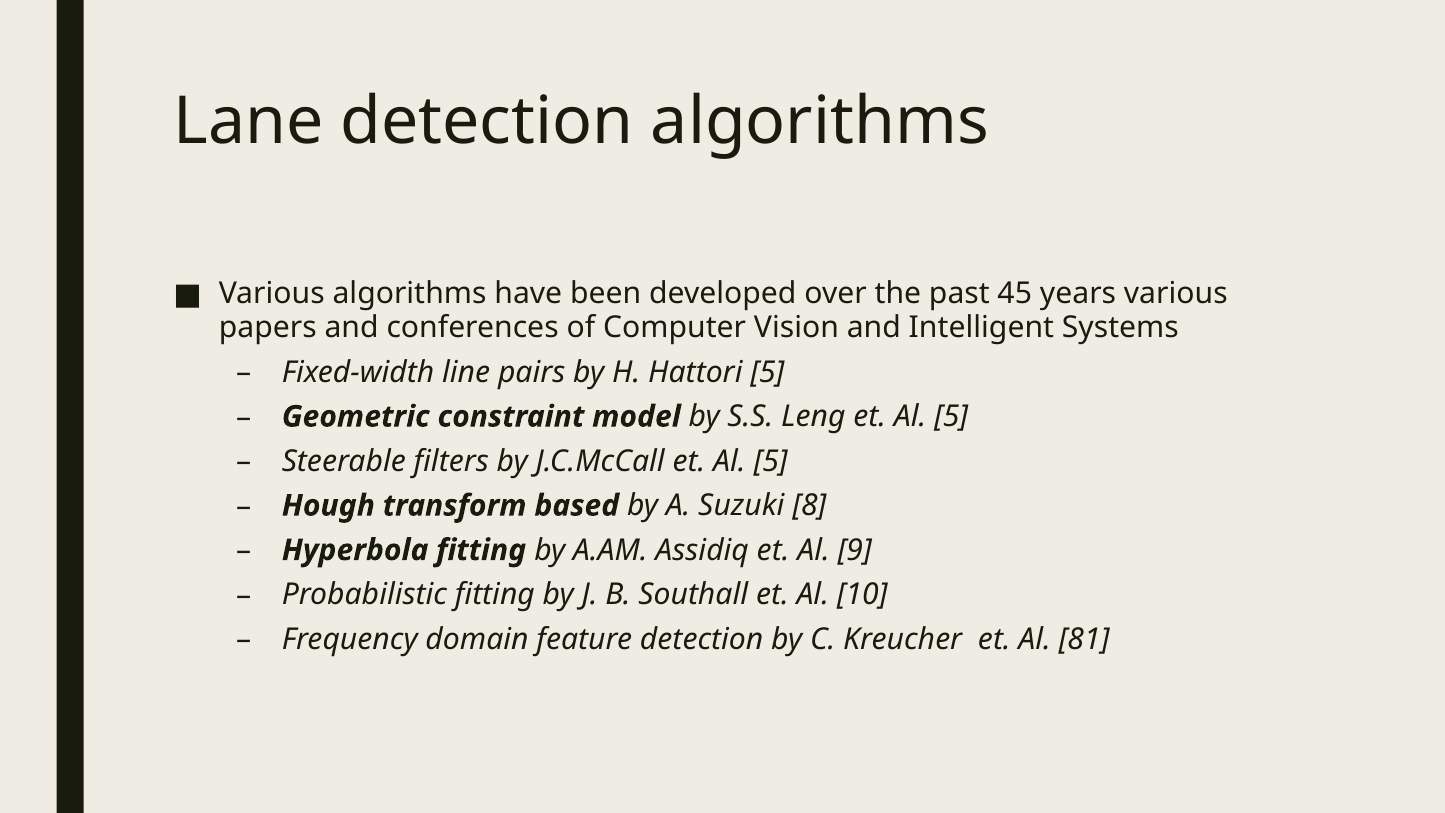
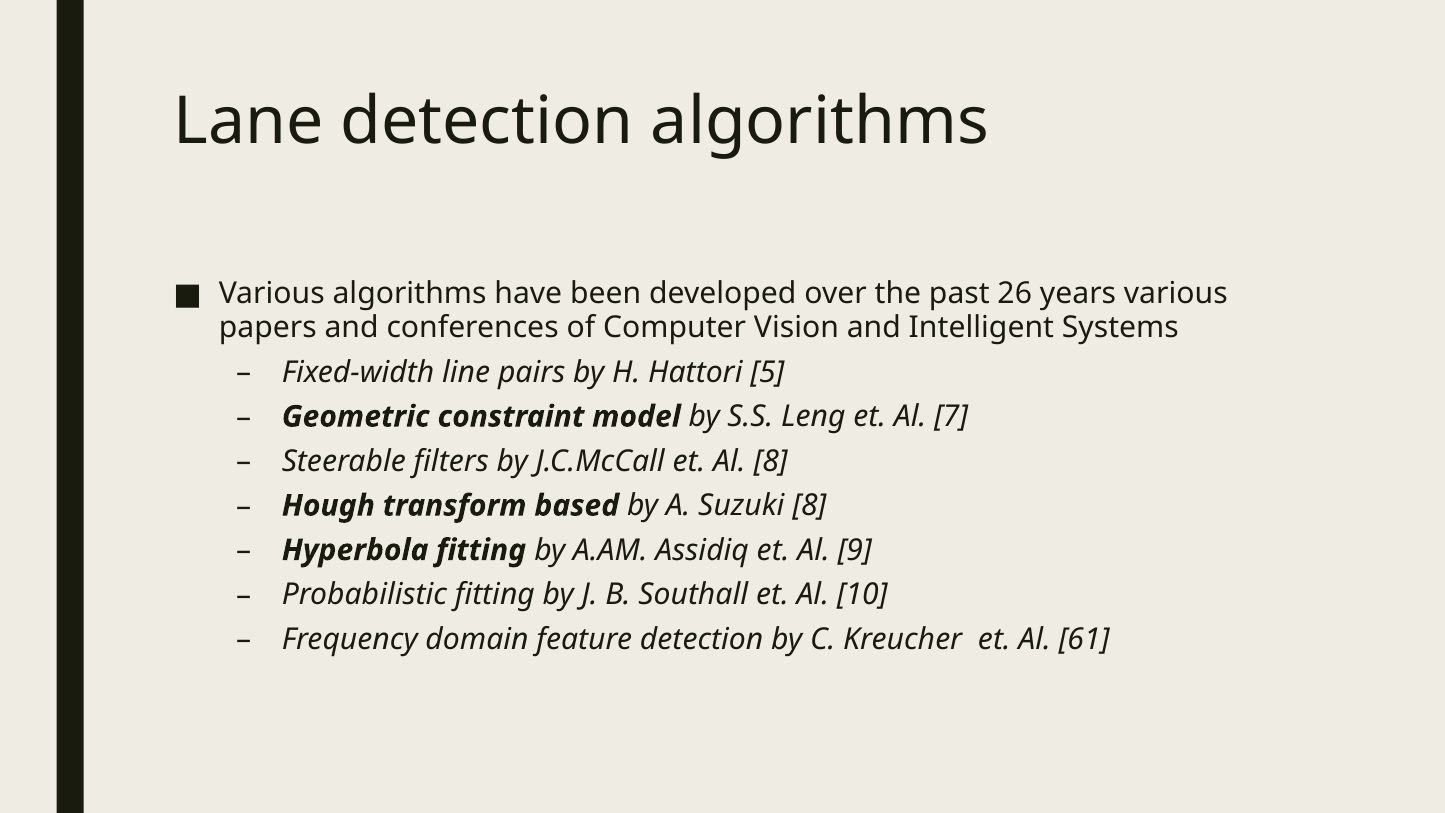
45: 45 -> 26 (1015, 294)
Leng et Al 5: 5 -> 7 (951, 417)
J.C.McCall et Al 5: 5 -> 8 (771, 461)
81: 81 -> 61 (1084, 639)
